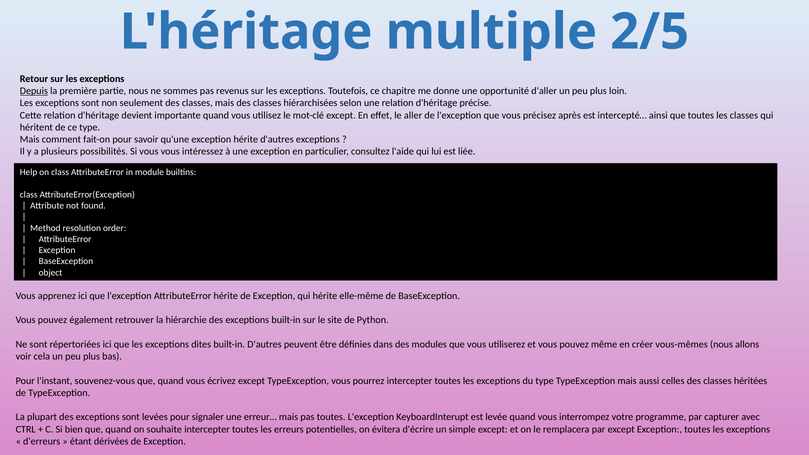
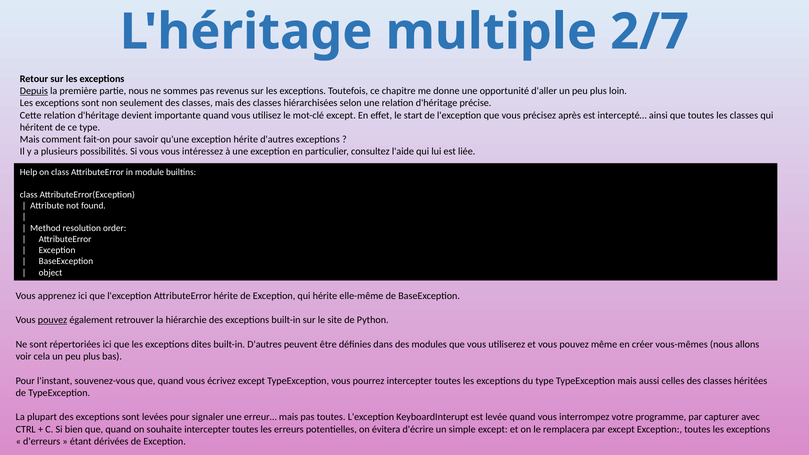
2/5: 2/5 -> 2/7 (650, 32)
aller: aller -> start (413, 115)
pouvez underline: none -> present (53, 320)
